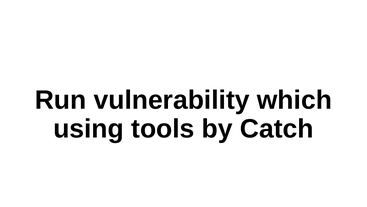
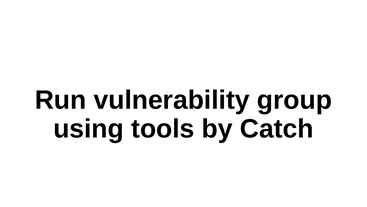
which: which -> group (294, 100)
